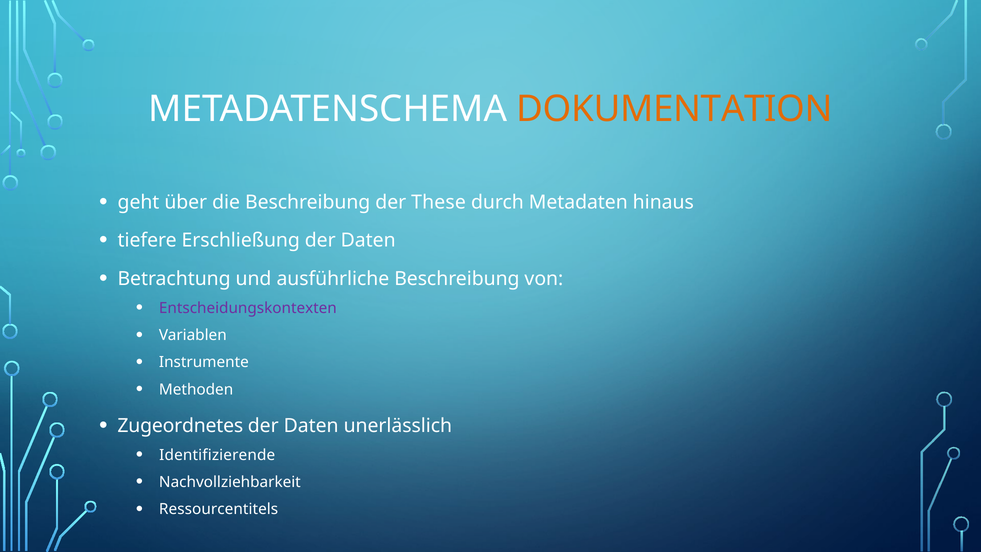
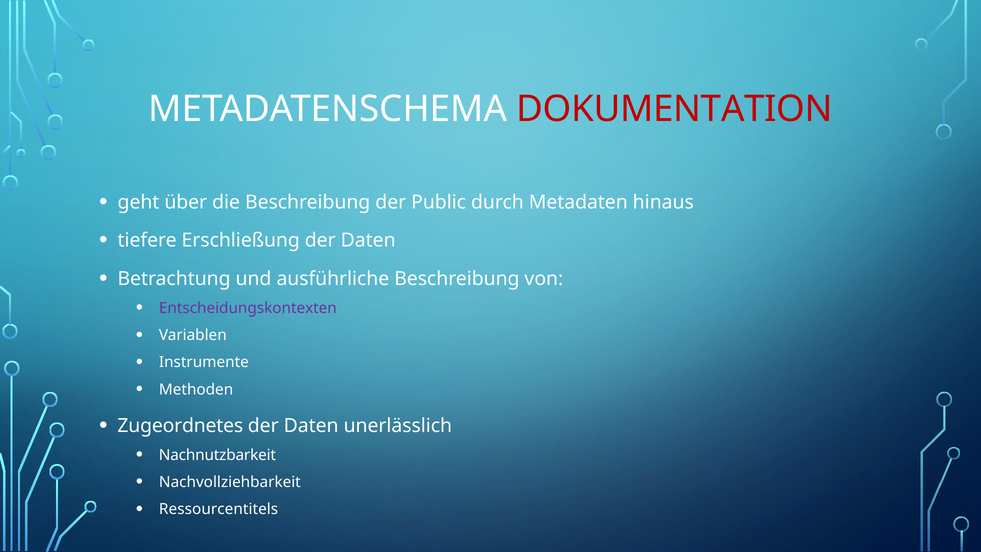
DOKUMENTATION colour: orange -> red (675, 109)
These: These -> Public (439, 202)
Identifizierende: Identifizierende -> Nachnutzbarkeit (217, 455)
